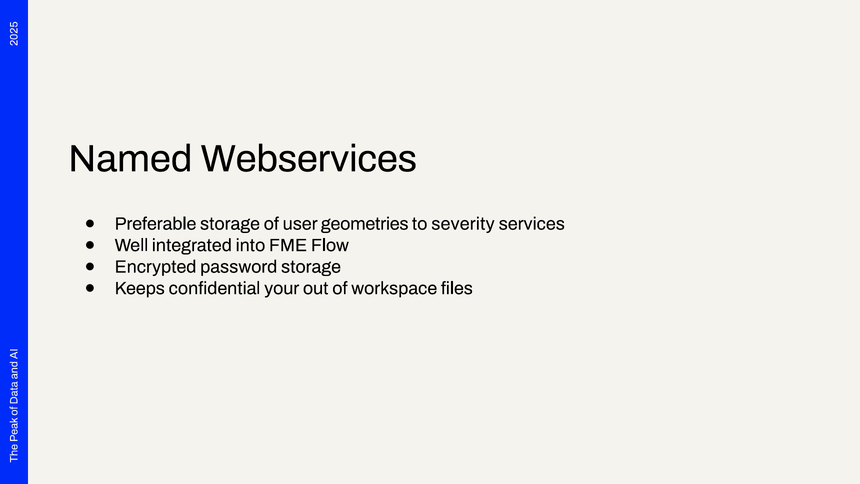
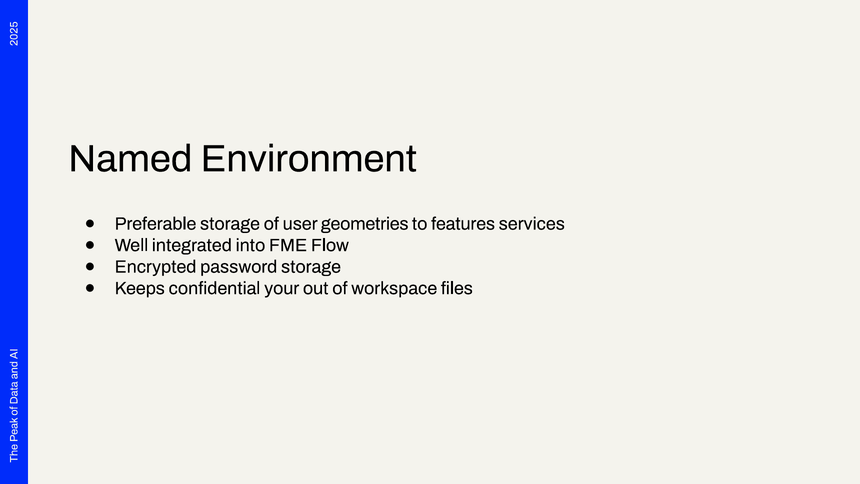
Webservices: Webservices -> Environment (309, 159)
severity: severity -> features (463, 224)
